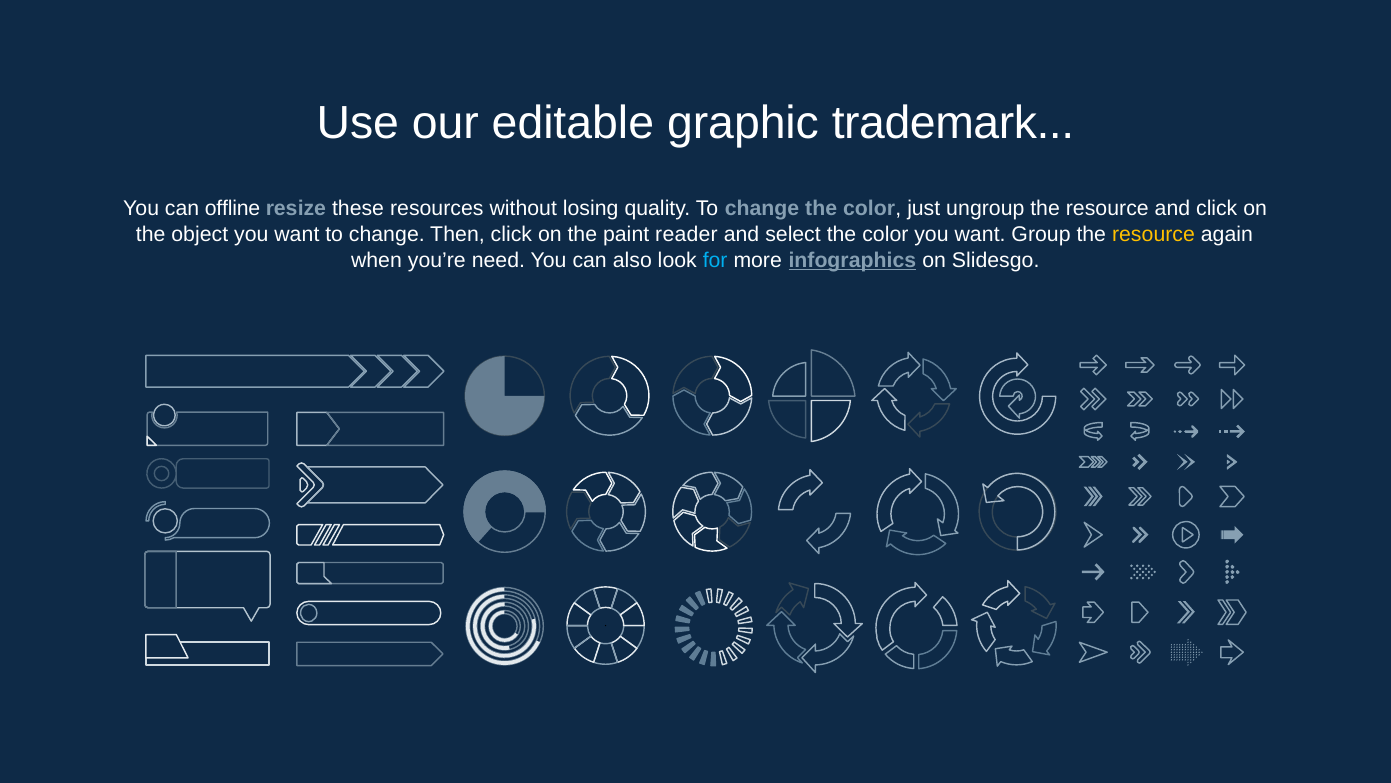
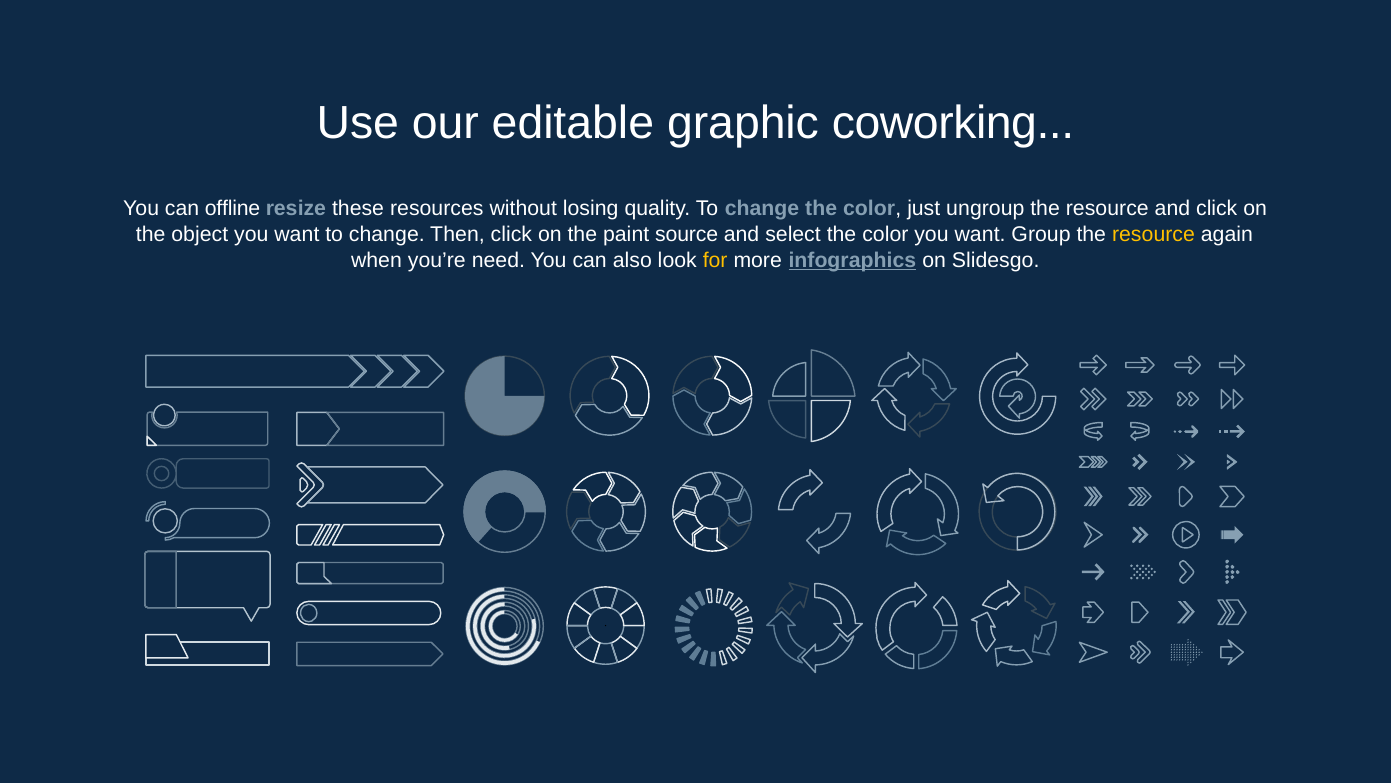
trademark: trademark -> coworking (953, 123)
reader: reader -> source (687, 234)
for colour: light blue -> yellow (715, 260)
